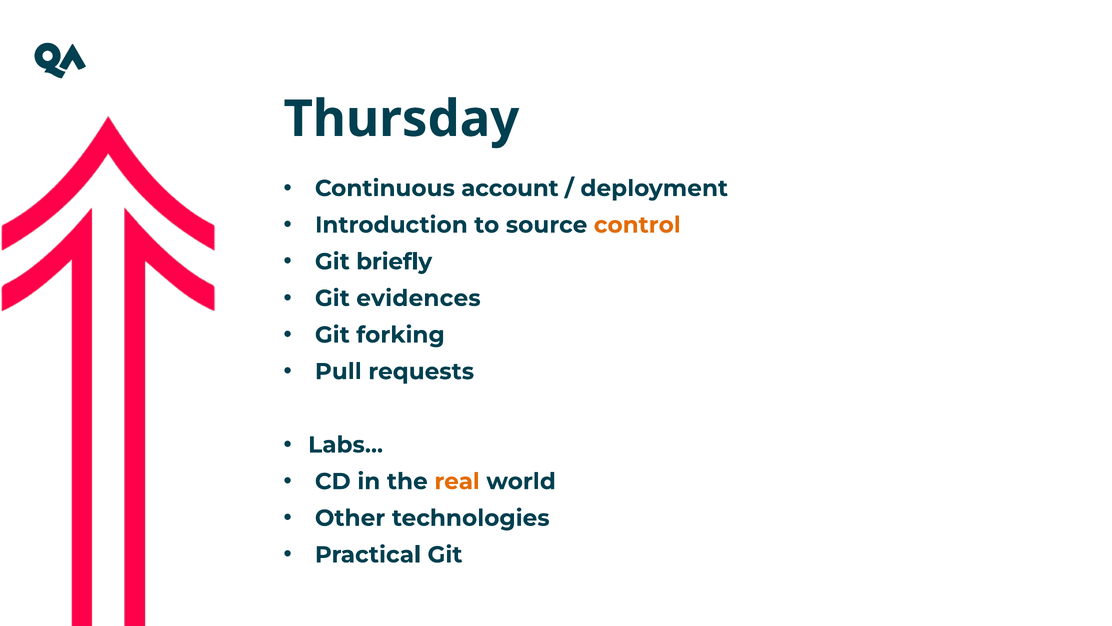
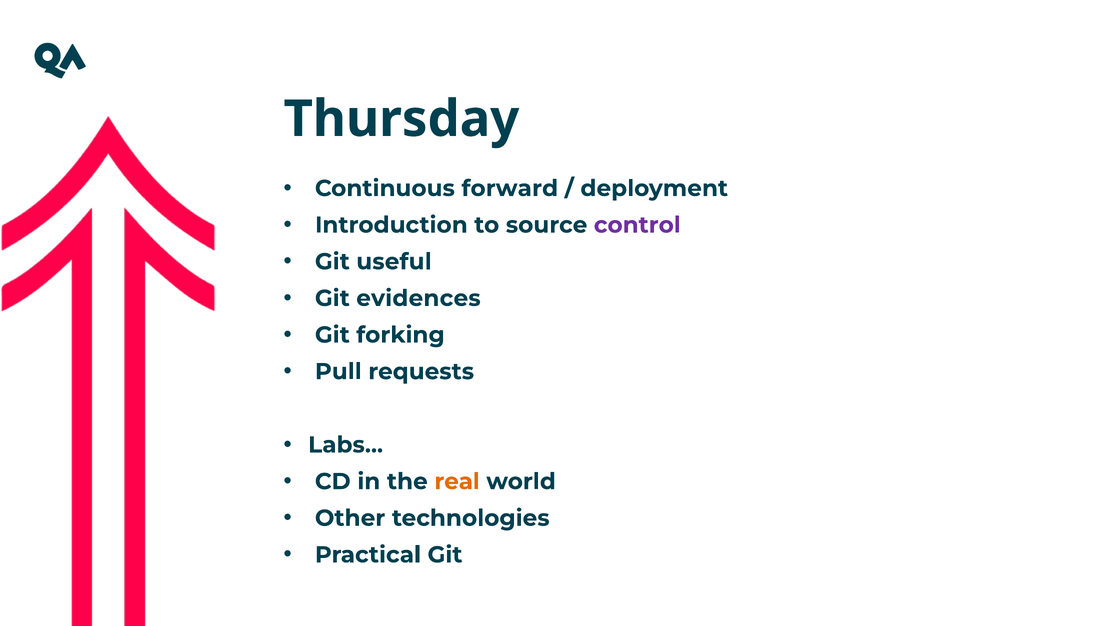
account: account -> forward (510, 188)
control colour: orange -> purple (637, 225)
briefly: briefly -> useful (394, 261)
